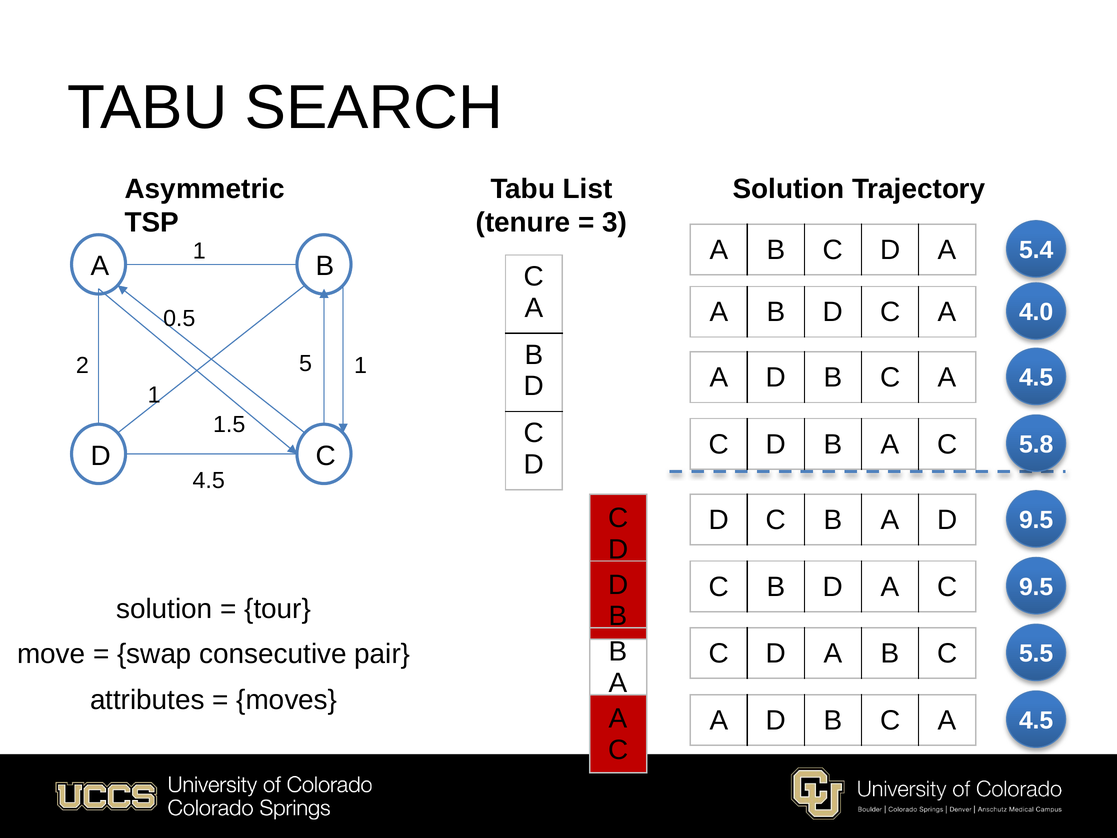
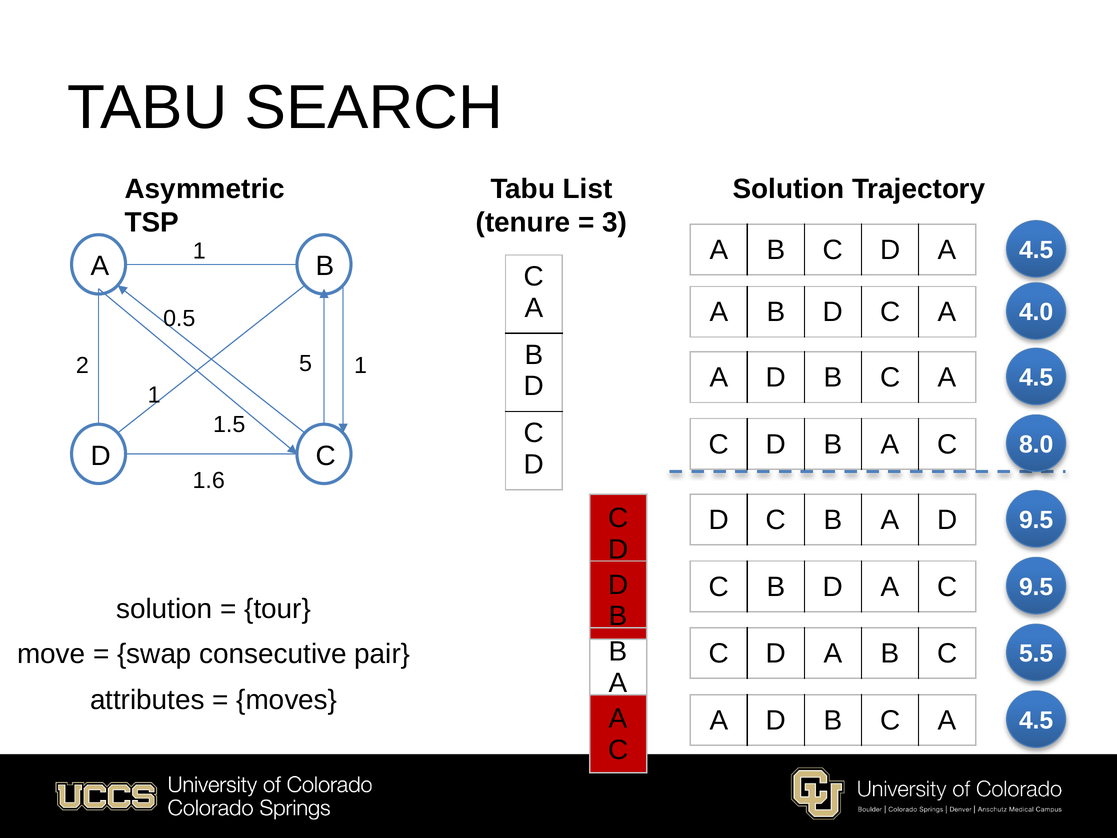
5.4: 5.4 -> 4.5 (1036, 250)
5.8: 5.8 -> 8.0 (1036, 444)
4.5: 4.5 -> 1.6 (209, 480)
